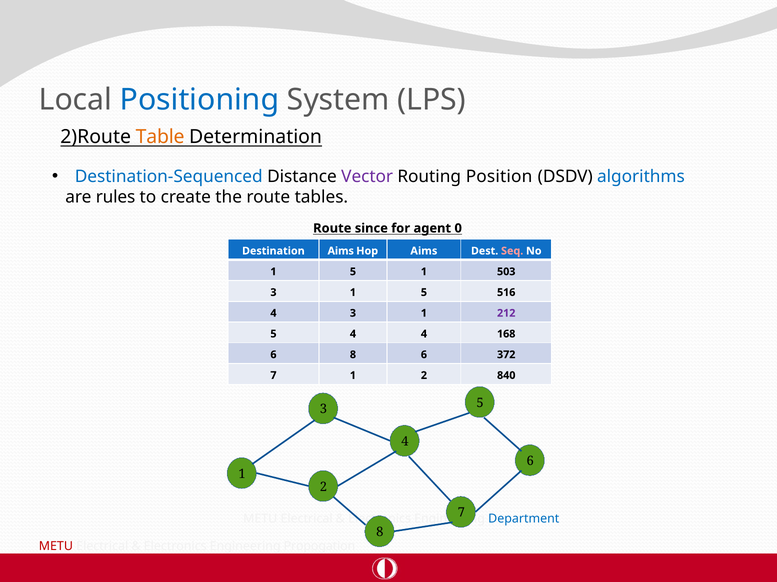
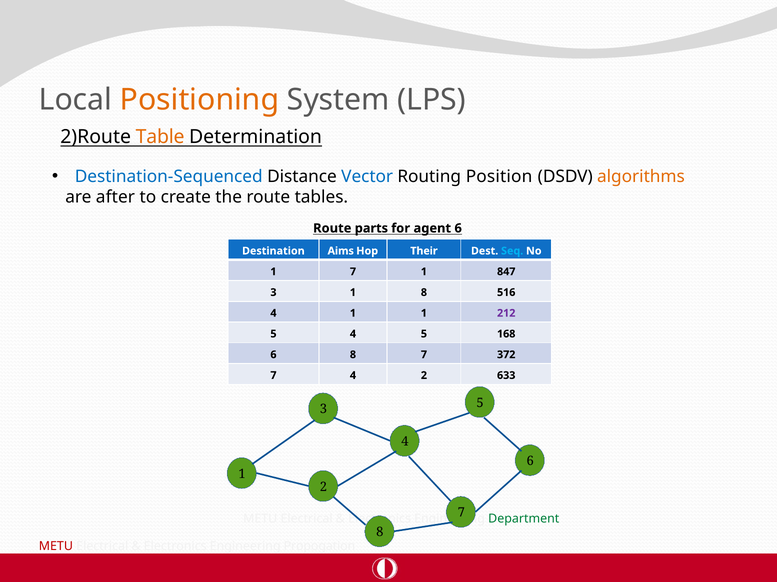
Positioning colour: blue -> orange (200, 100)
Vector colour: purple -> blue (367, 177)
algorithms colour: blue -> orange (641, 177)
rules: rules -> after (115, 197)
since: since -> parts (371, 229)
agent 0: 0 -> 6 (458, 229)
Hop Aims: Aims -> Their (424, 251)
Seq colour: pink -> light blue (512, 251)
5: 5 -> 7 (353, 272)
503: 503 -> 847 (506, 272)
3 1 5: 5 -> 8 (424, 293)
3: 3 -> 1 (353, 314)
4 4: 4 -> 5 (424, 334)
6 8 6: 6 -> 7 (424, 355)
7 1: 1 -> 4 (353, 376)
840: 840 -> 633 (506, 376)
Department colour: blue -> green (524, 519)
